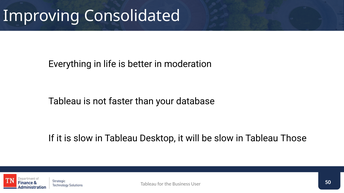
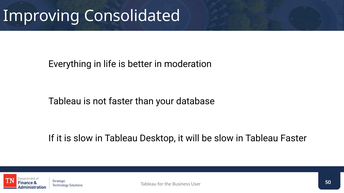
Tableau Those: Those -> Faster (294, 139)
